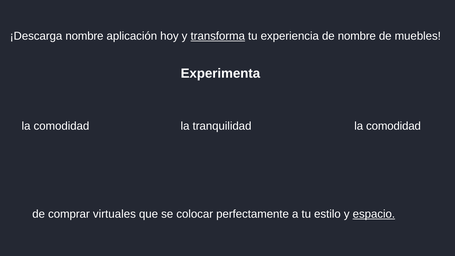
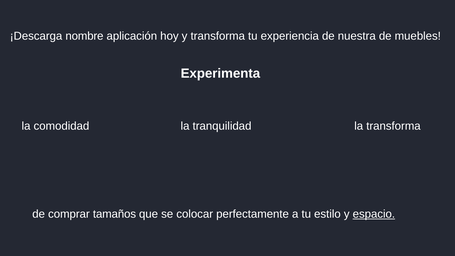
transforma underline: present -> none (218, 36)
de nombre: nombre -> nuestra (357, 36)
comodidad la comodidad: comodidad -> transforma (393, 126)
virtuales: virtuales -> tamaños (114, 214)
